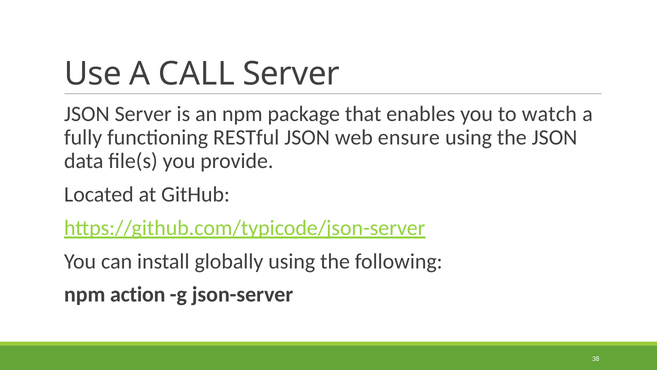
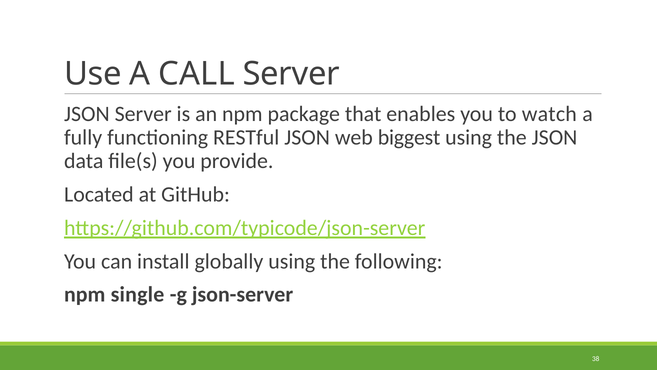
ensure: ensure -> biggest (409, 137)
action: action -> single (138, 294)
